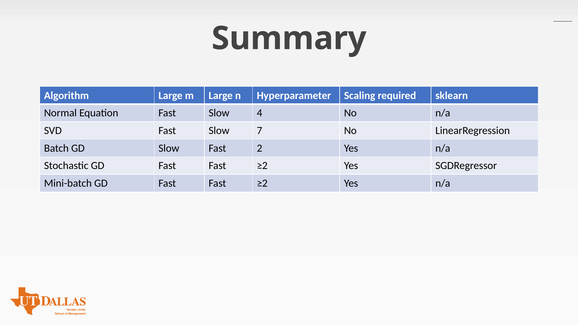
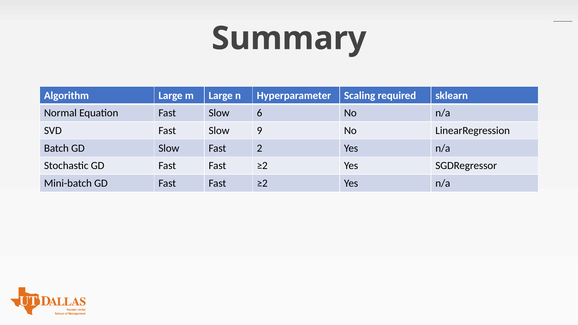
4: 4 -> 6 (260, 113)
7: 7 -> 9 (260, 131)
